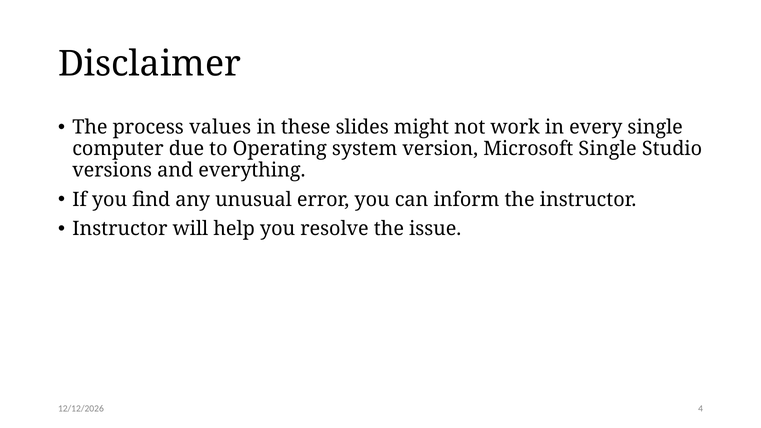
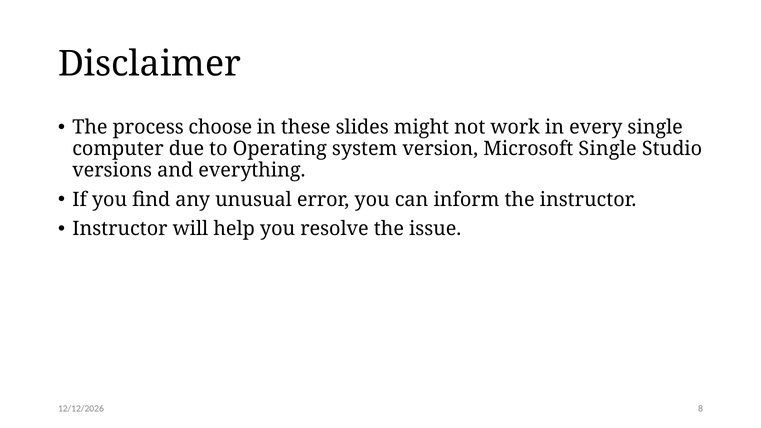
values: values -> choose (220, 127)
4: 4 -> 8 (701, 409)
